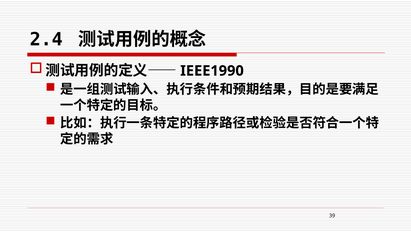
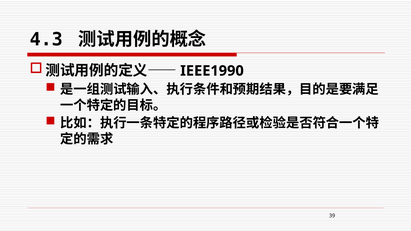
2.4: 2.4 -> 4.3 (46, 40)
